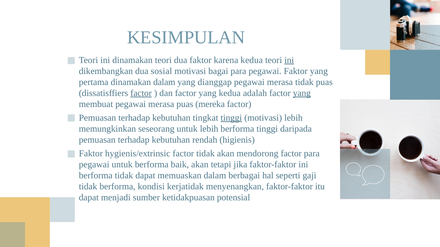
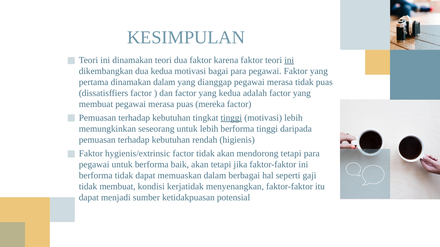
karena kedua: kedua -> faktor (252, 60)
dua sosial: sosial -> kedua (161, 71)
factor underline: present -> none (141, 93)
yang underline: present -> none (302, 93)
mendorong factor: factor -> tetapi (291, 154)
tidak berforma: berforma -> membuat (117, 187)
